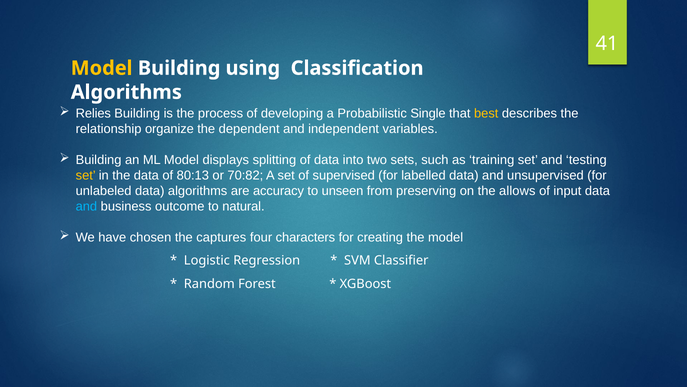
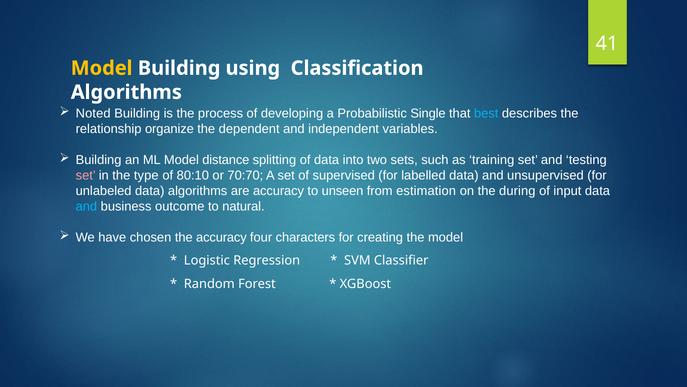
Relies: Relies -> Noted (93, 113)
best colour: yellow -> light blue (486, 113)
displays: displays -> distance (226, 160)
set colour: yellow -> pink (86, 175)
the data: data -> type (146, 175)
80:13: 80:13 -> 80:10 (193, 175)
70:82: 70:82 -> 70:70 (245, 175)
preserving: preserving -> estimation (426, 191)
allows: allows -> during (517, 191)
the captures: captures -> accuracy (221, 237)
